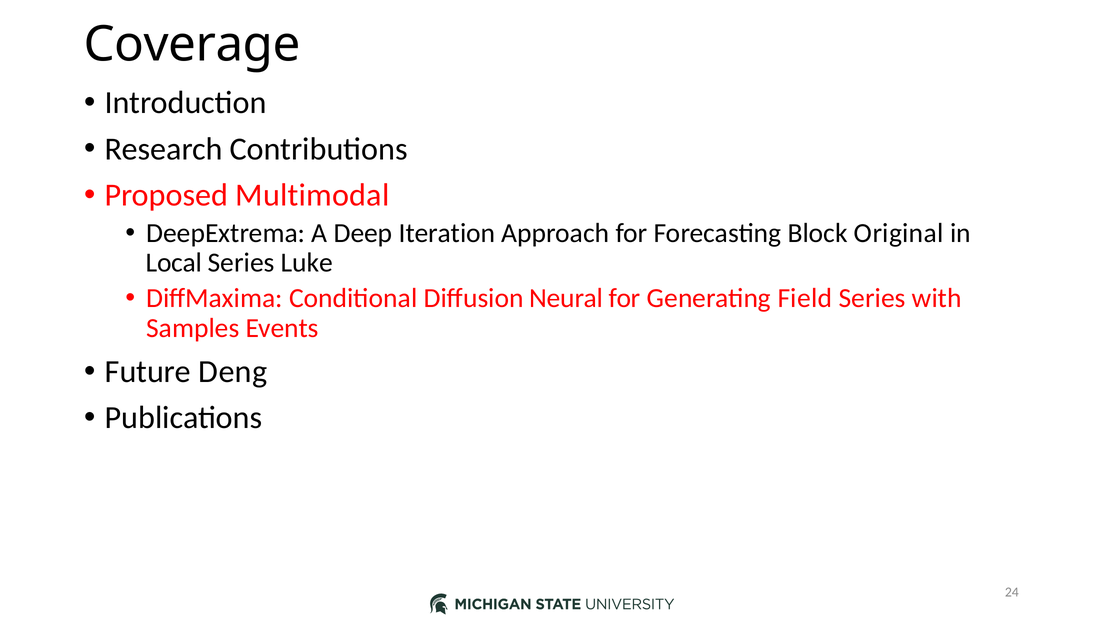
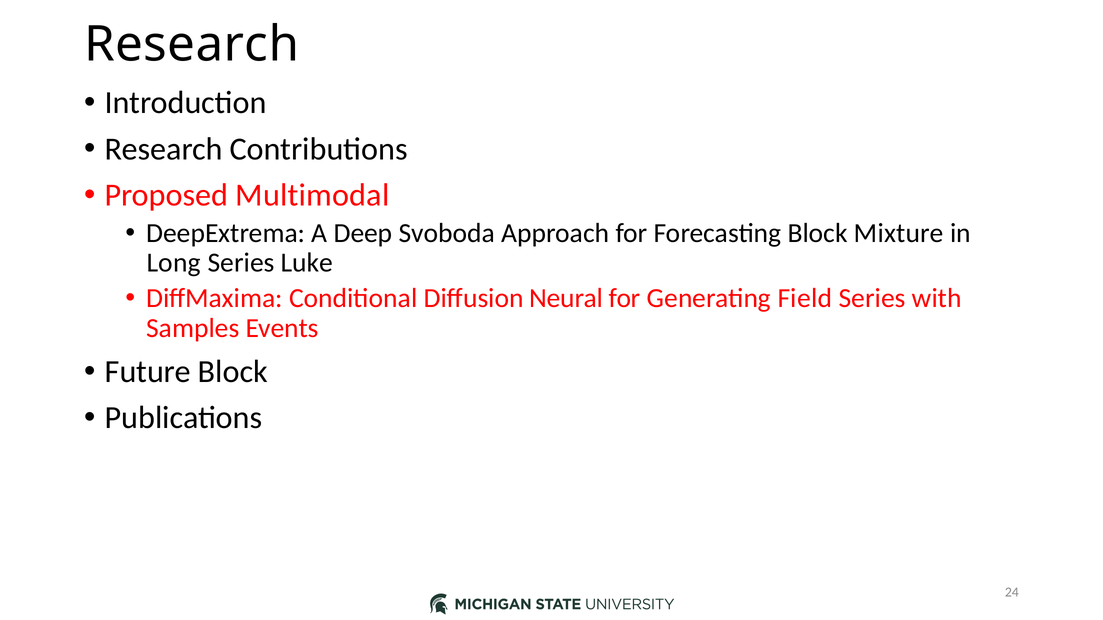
Coverage: Coverage -> Research (192, 45)
Iteration: Iteration -> Svoboda (447, 233)
Original: Original -> Mixture (899, 233)
Local: Local -> Long (174, 263)
Future Deng: Deng -> Block (233, 372)
